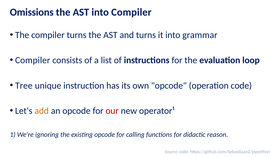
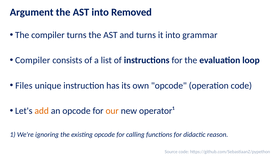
Omissions: Omissions -> Argument (32, 12)
into Compiler: Compiler -> Removed (131, 12)
Tree: Tree -> Files (24, 85)
our colour: red -> orange (112, 111)
